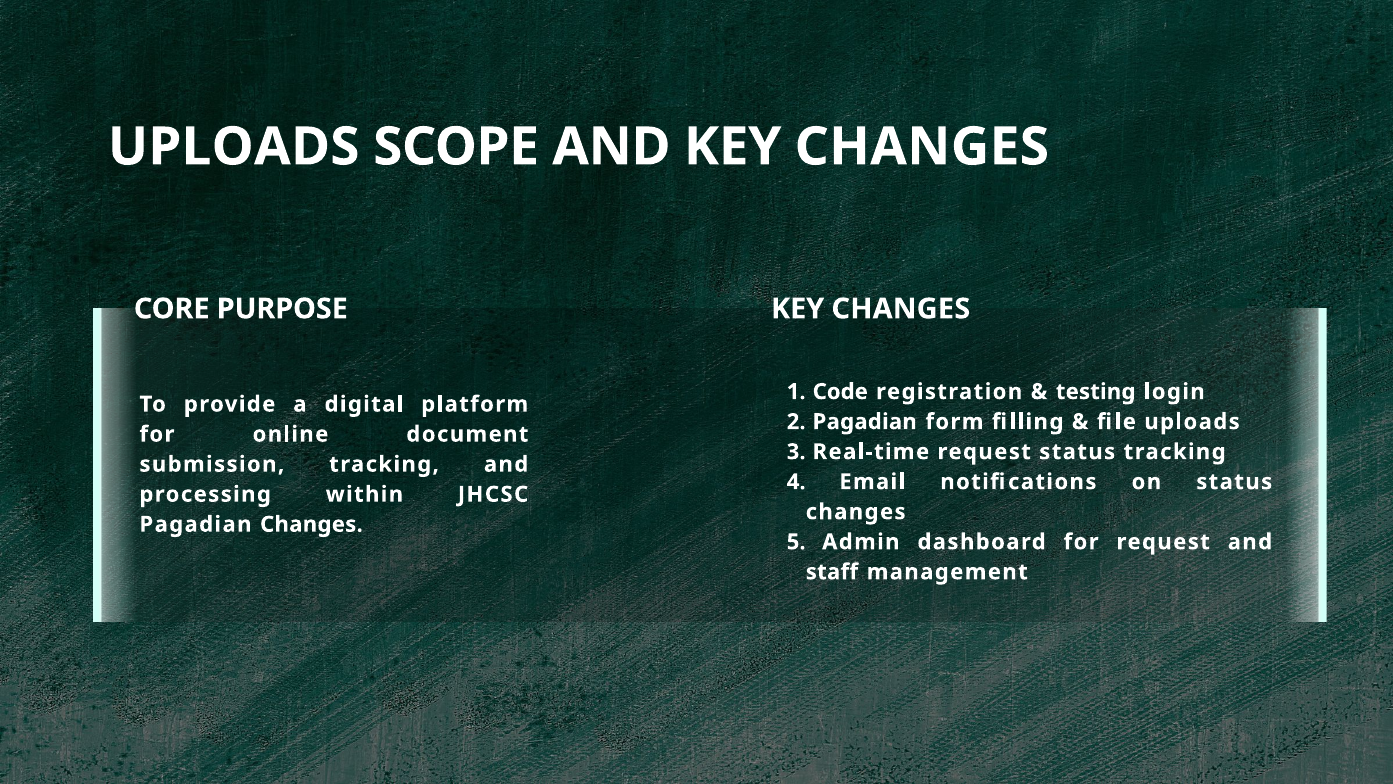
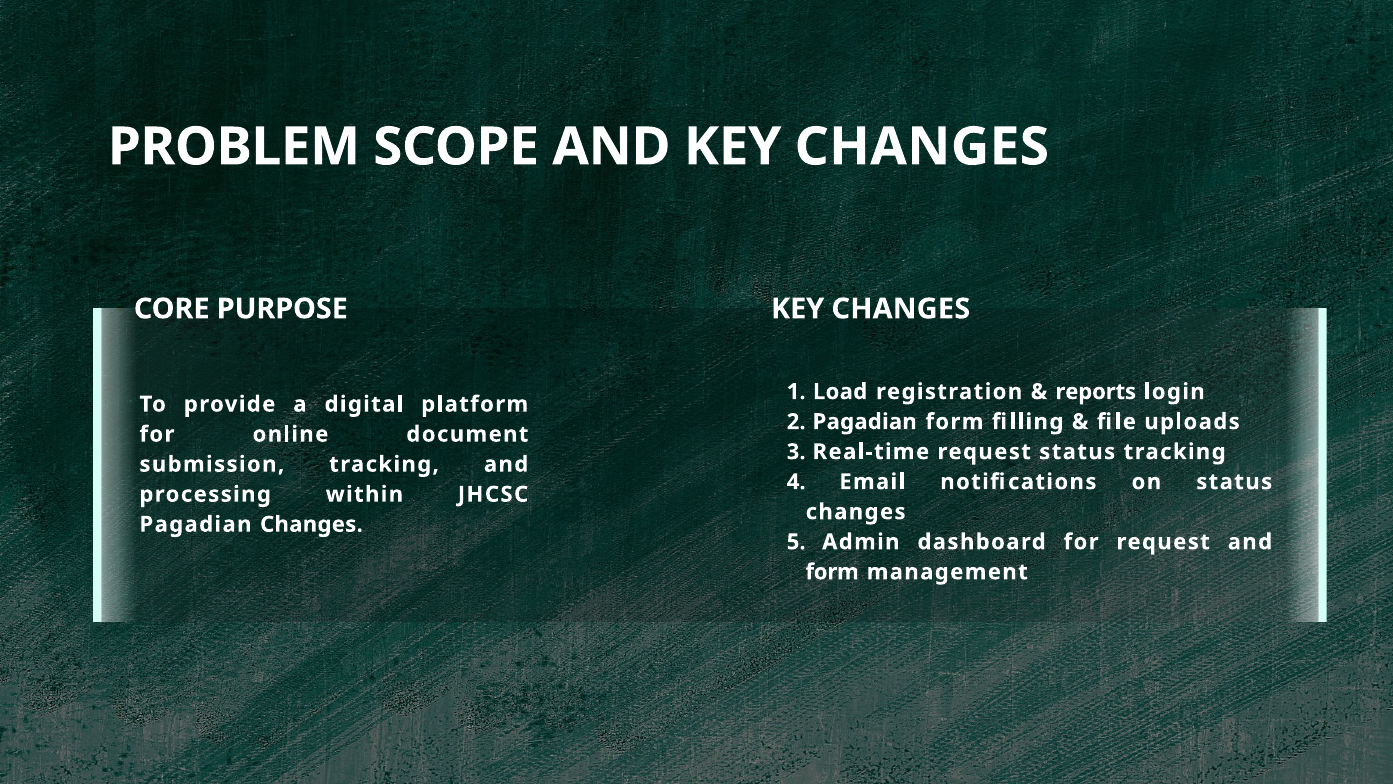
UPLOADS: UPLOADS -> PROBLEM (234, 147)
Code: Code -> Load (840, 392)
testing: testing -> reports (1096, 392)
staff: staff -> form (832, 572)
